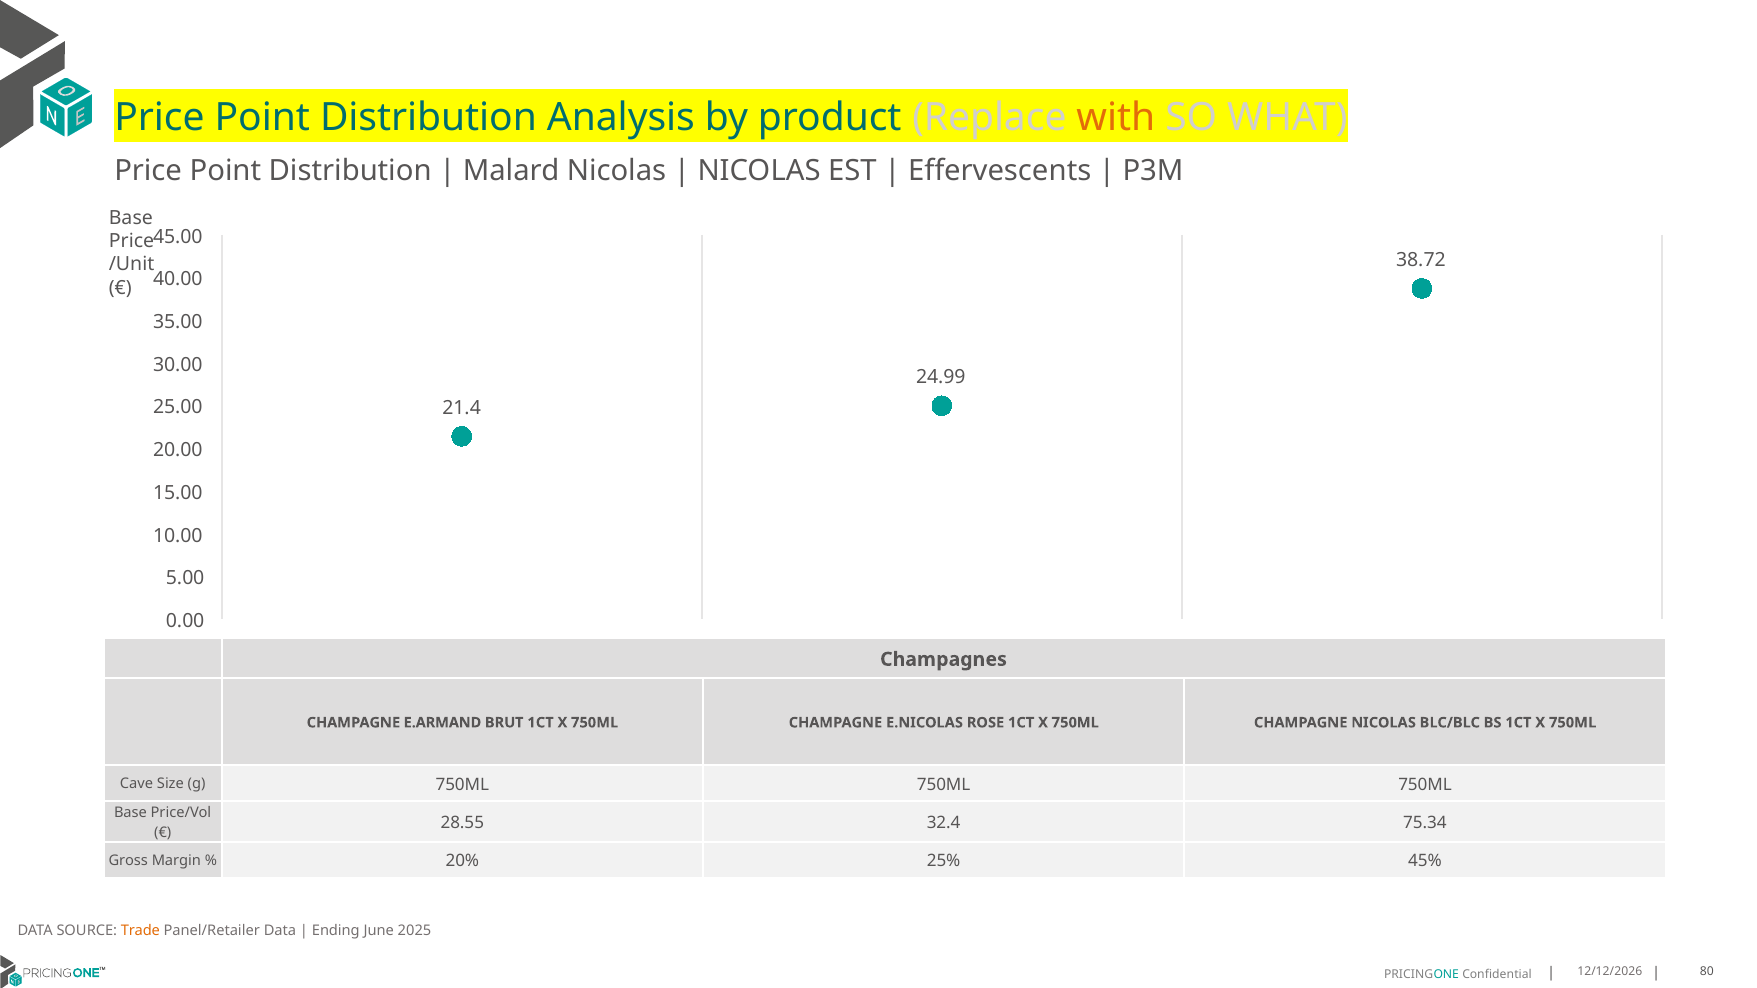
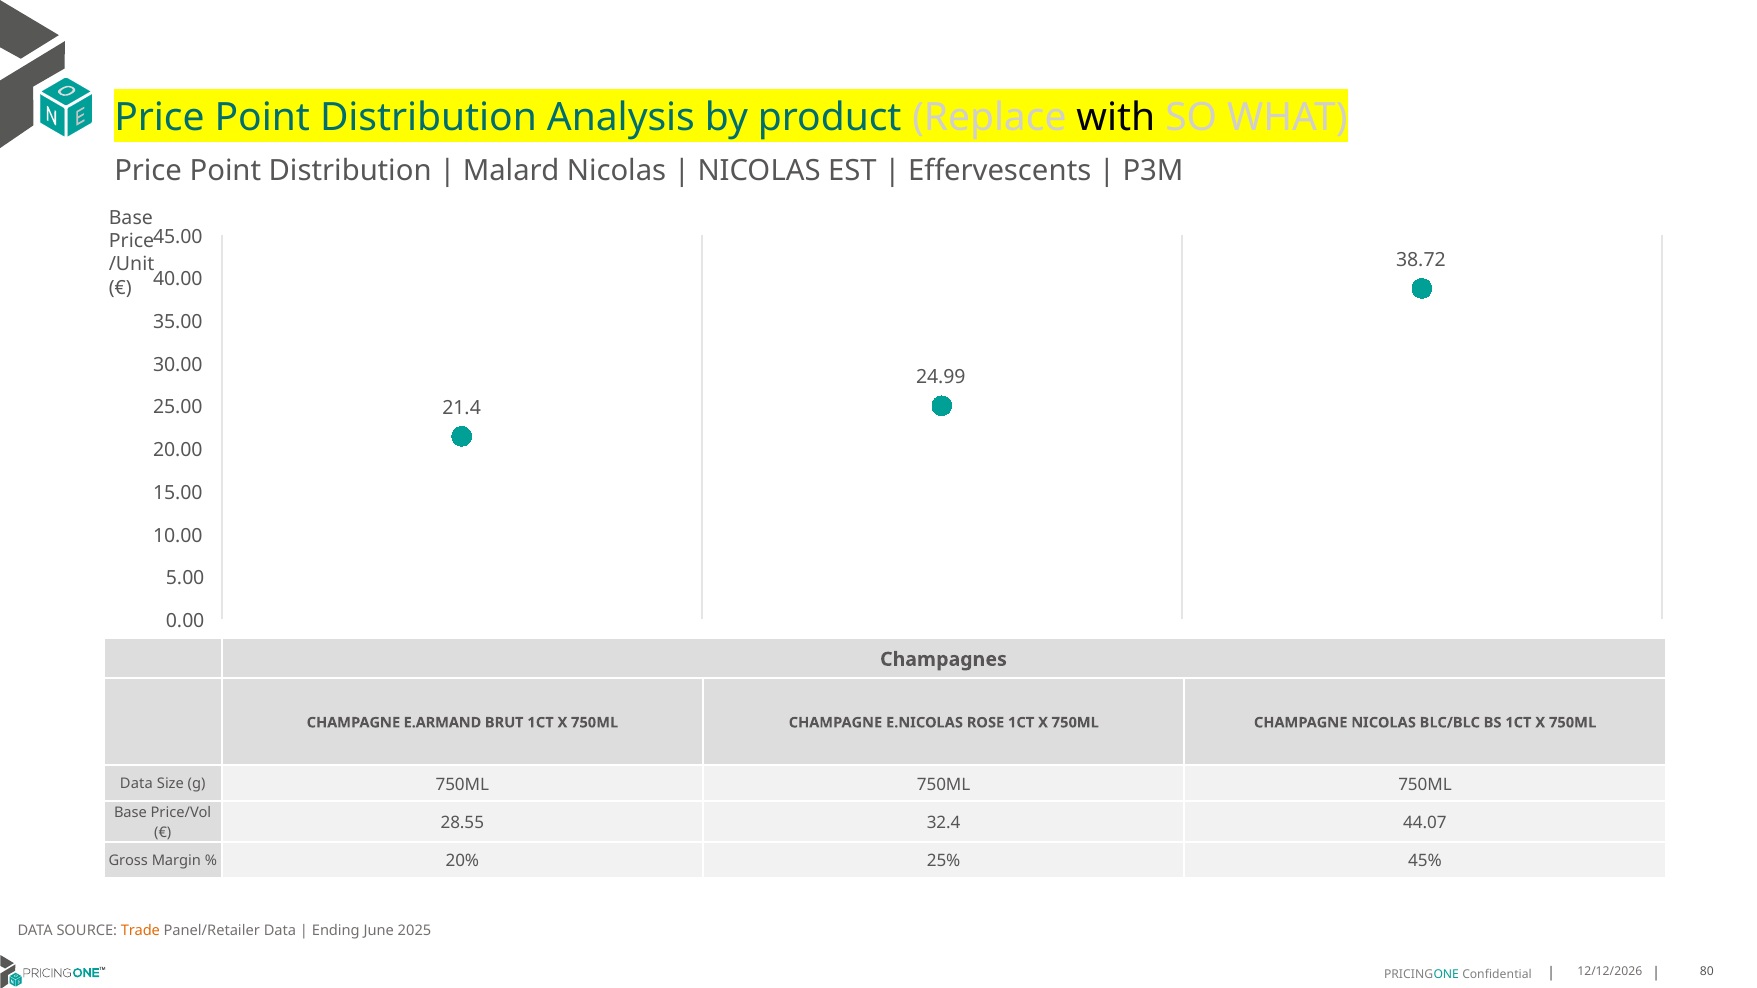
with colour: orange -> black (1116, 118)
Cave: Cave -> Data (136, 784)
75.34: 75.34 -> 44.07 (1425, 823)
